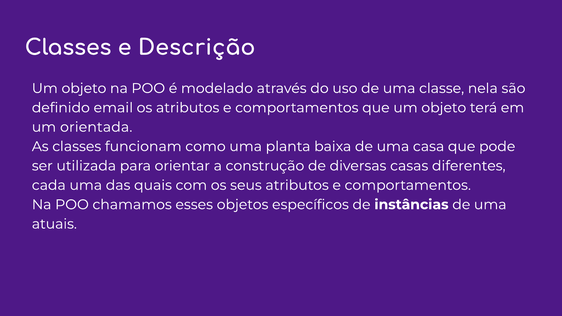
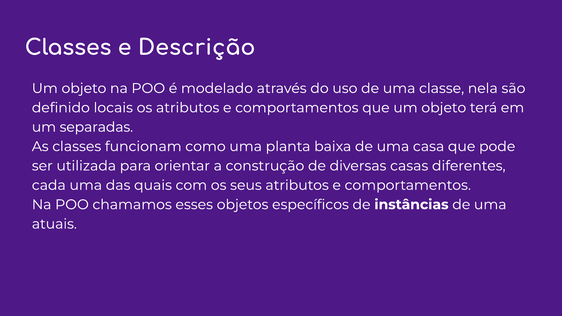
email: email -> locais (113, 108)
orientada: orientada -> separadas (96, 127)
